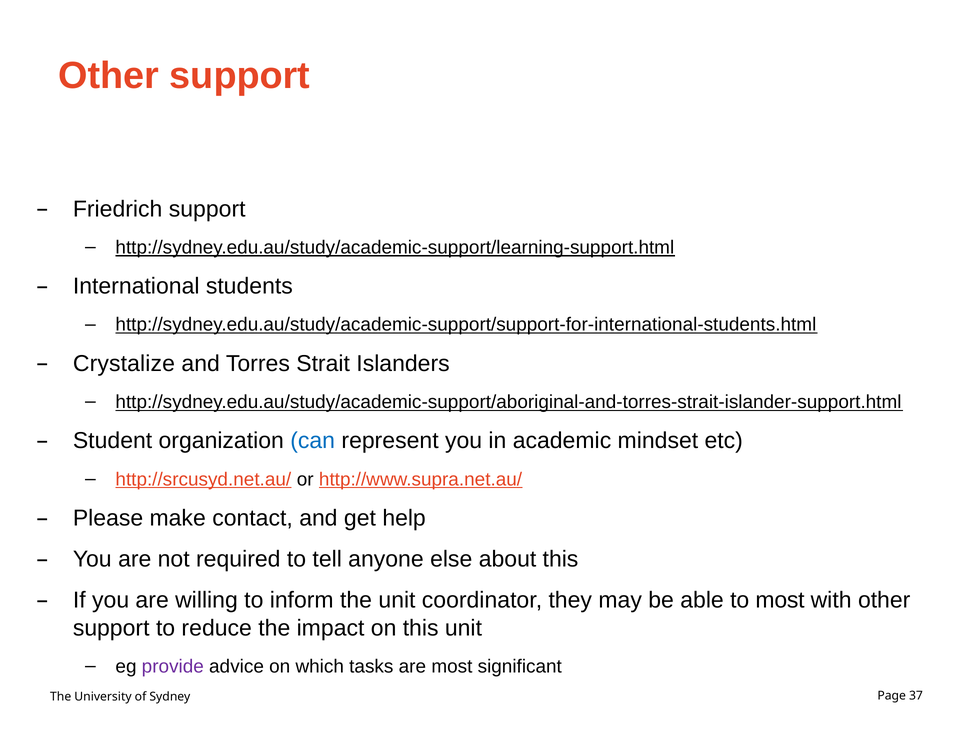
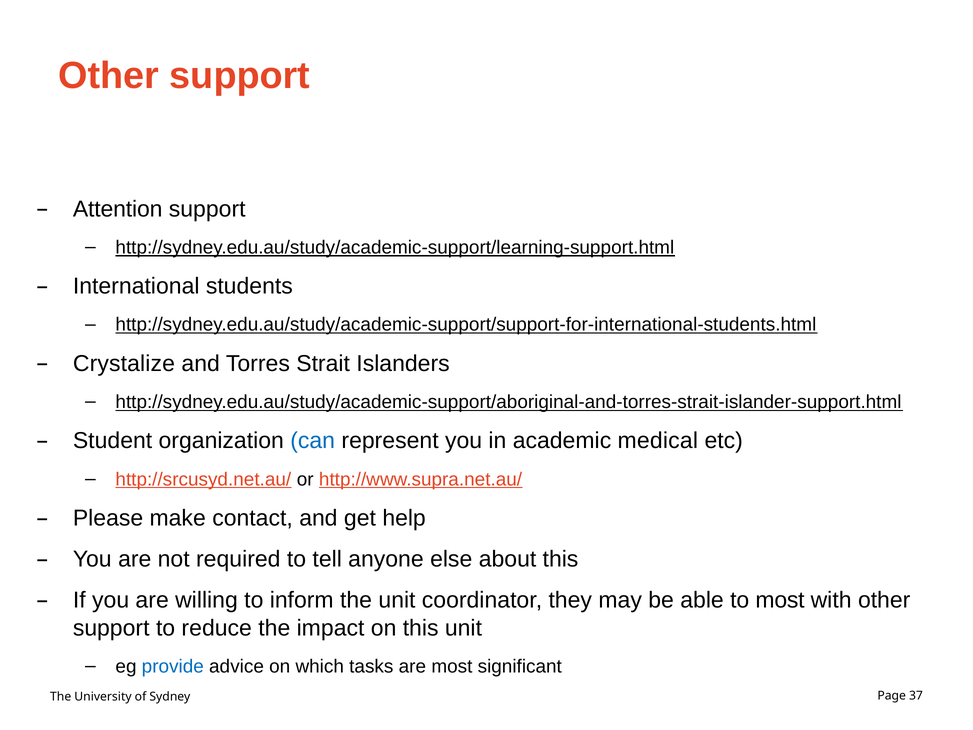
Friedrich: Friedrich -> Attention (118, 209)
mindset: mindset -> medical (658, 441)
provide colour: purple -> blue (173, 666)
